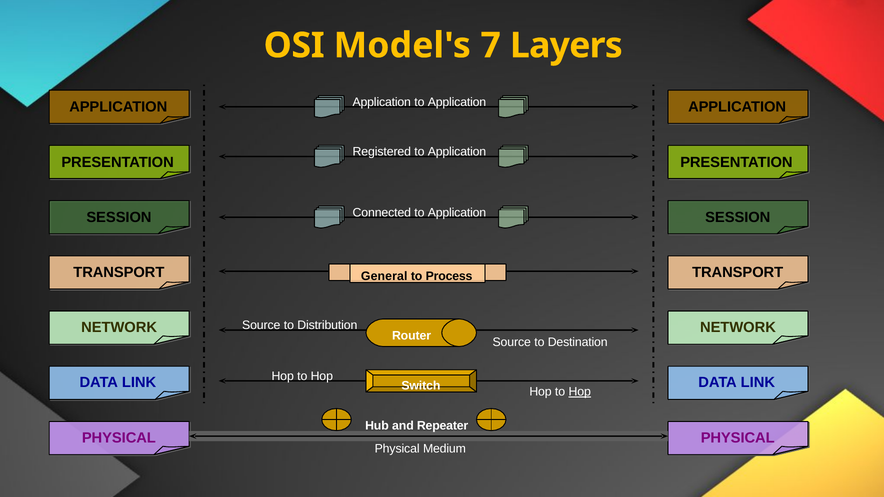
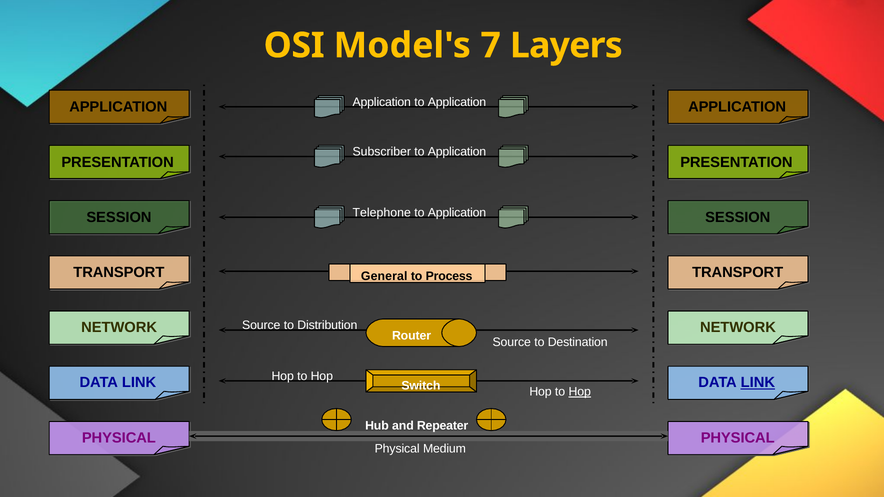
Registered: Registered -> Subscriber (382, 152)
Connected: Connected -> Telephone (382, 213)
LINK underline: none -> present (758, 383)
